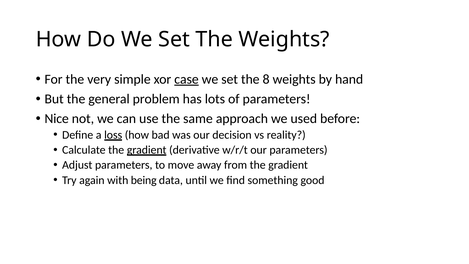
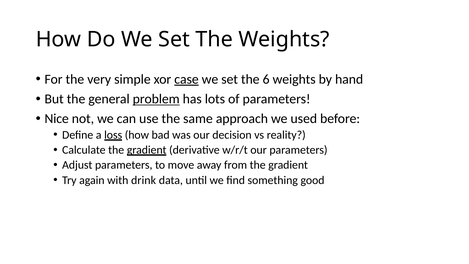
8: 8 -> 6 (266, 79)
problem underline: none -> present (156, 99)
being: being -> drink (144, 180)
